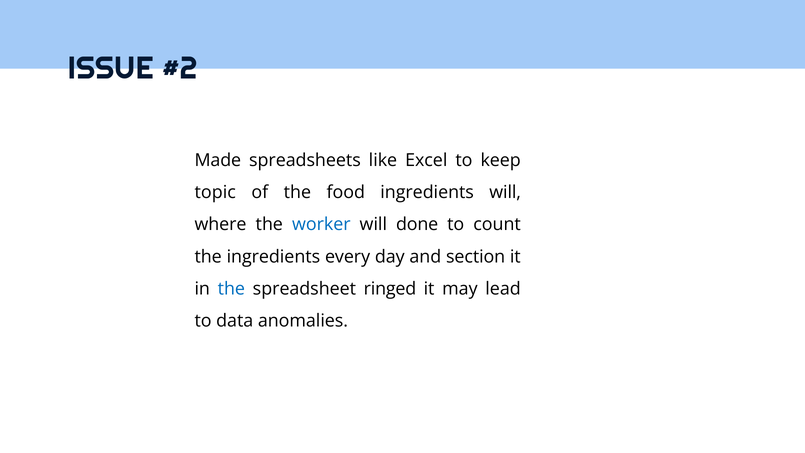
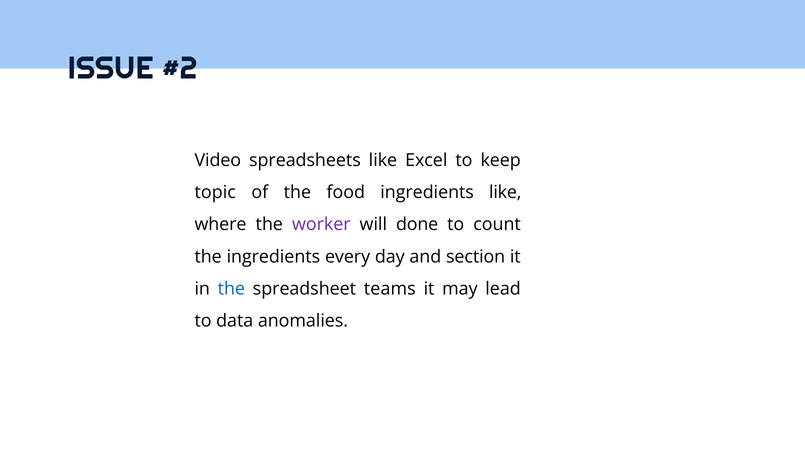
Made: Made -> Video (218, 160)
ingredients will: will -> like (505, 192)
worker colour: blue -> purple (321, 224)
ringed: ringed -> teams (390, 289)
